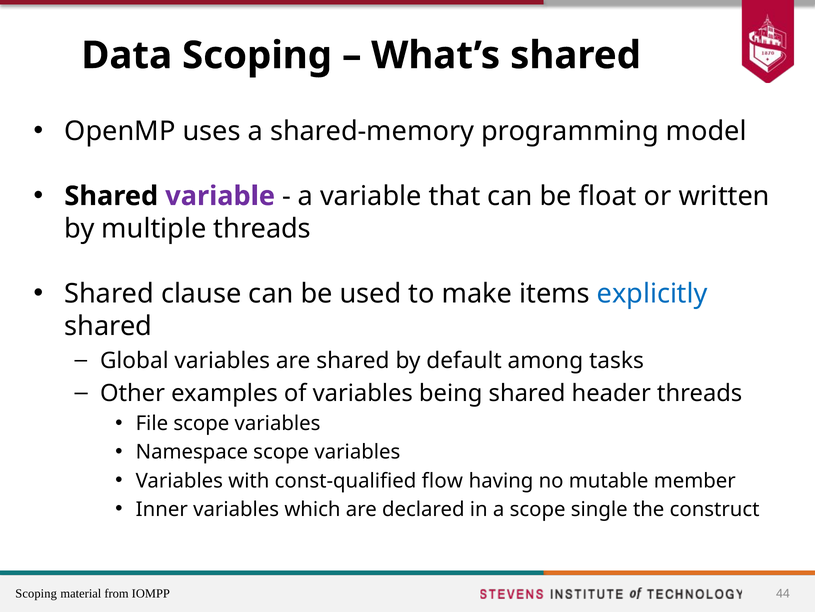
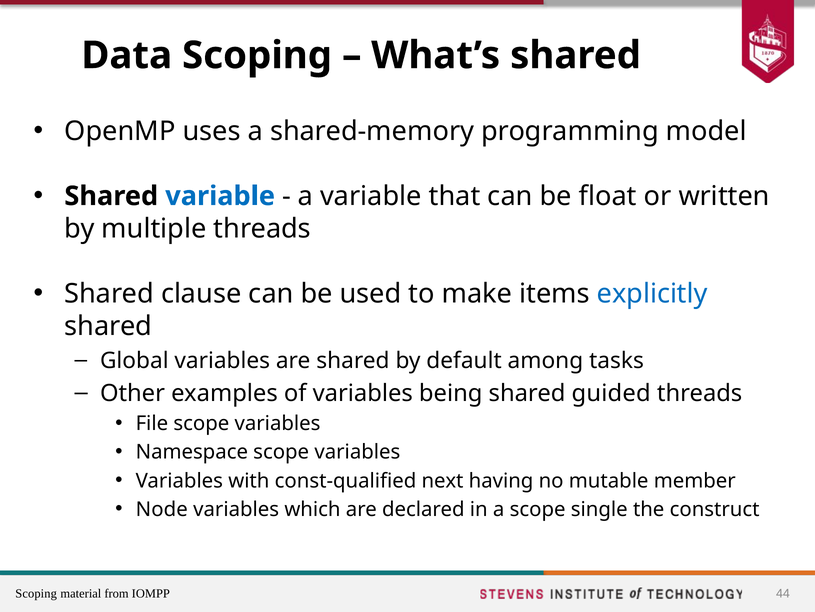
variable colour: purple -> blue (220, 196)
header: header -> guided (611, 393)
flow: flow -> next (443, 480)
Inner: Inner -> Node (162, 509)
